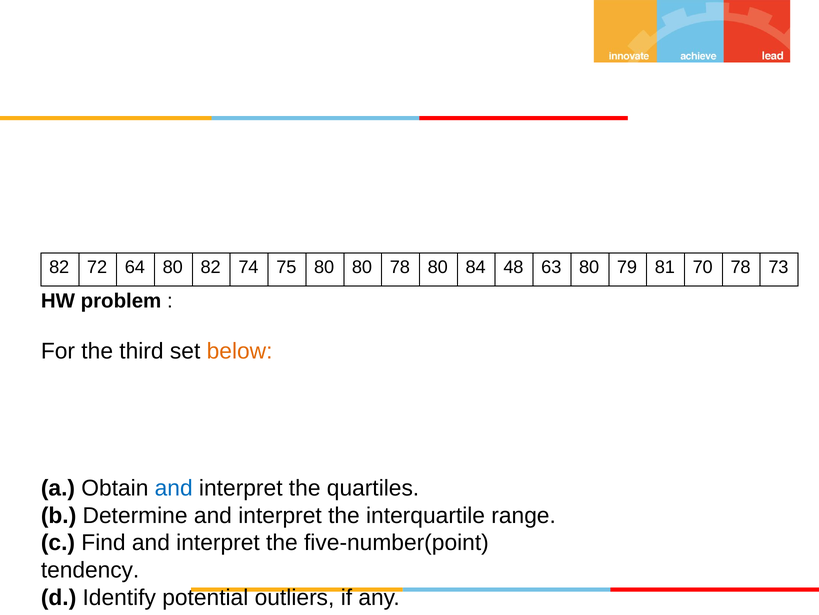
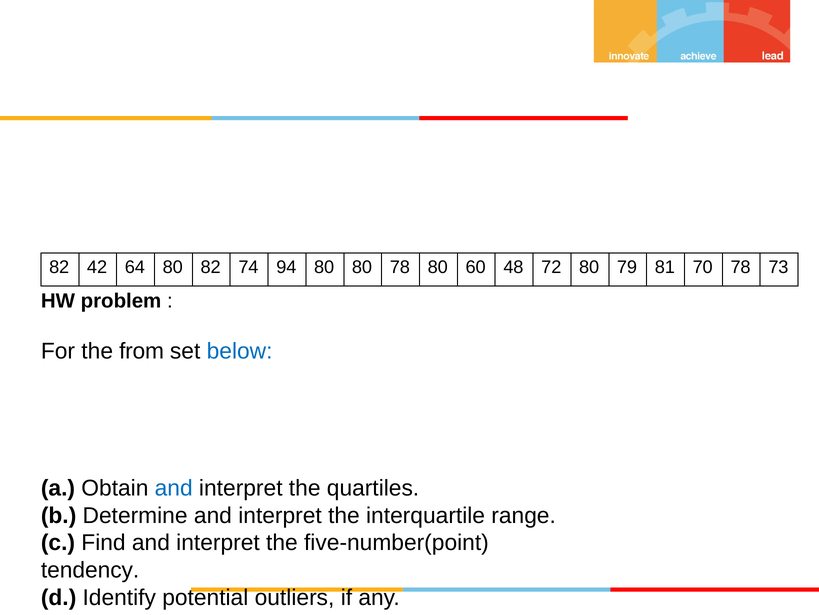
72: 72 -> 42 (97, 267)
75: 75 -> 94 (286, 267)
84: 84 -> 60 (476, 267)
63: 63 -> 72 (551, 267)
third: third -> from (142, 351)
below colour: orange -> blue (240, 351)
